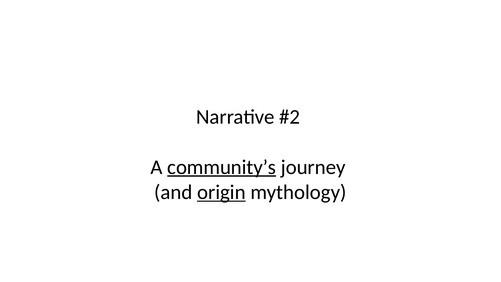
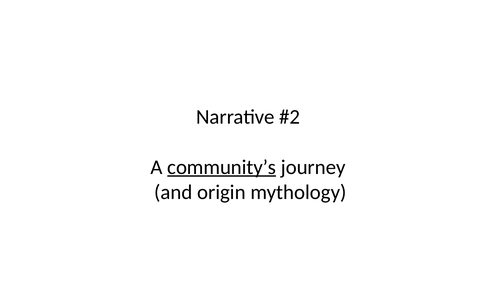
origin underline: present -> none (221, 192)
